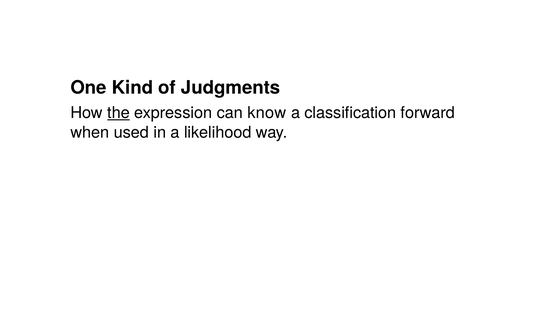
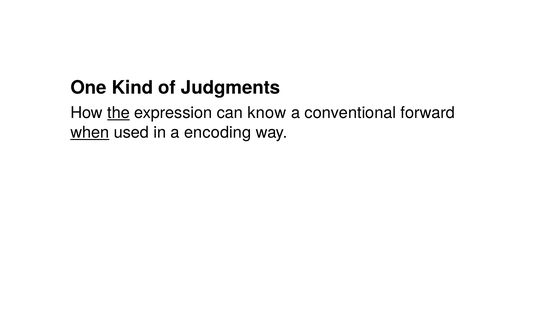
classification: classification -> conventional (350, 113)
when underline: none -> present (90, 132)
likelihood: likelihood -> encoding (218, 132)
